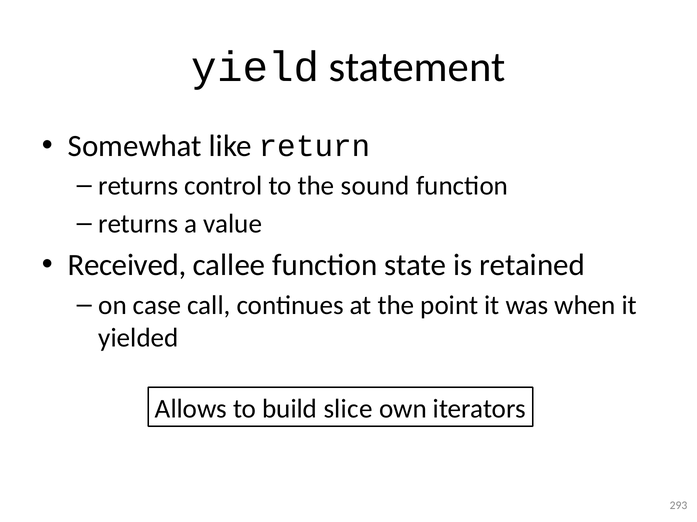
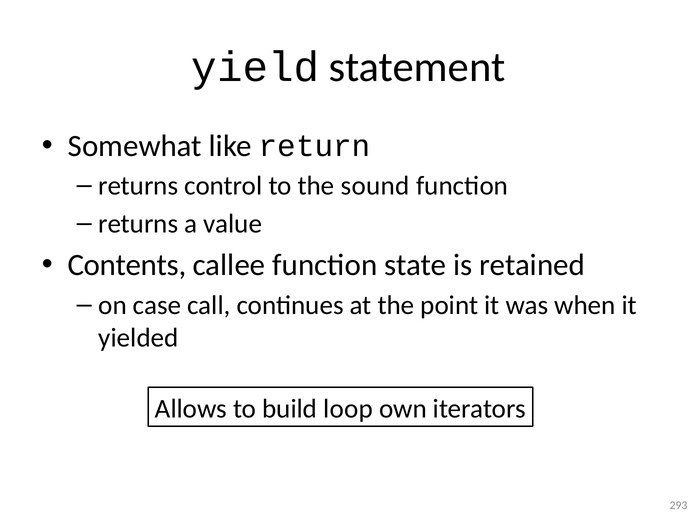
Received: Received -> Contents (127, 266)
slice: slice -> loop (348, 409)
